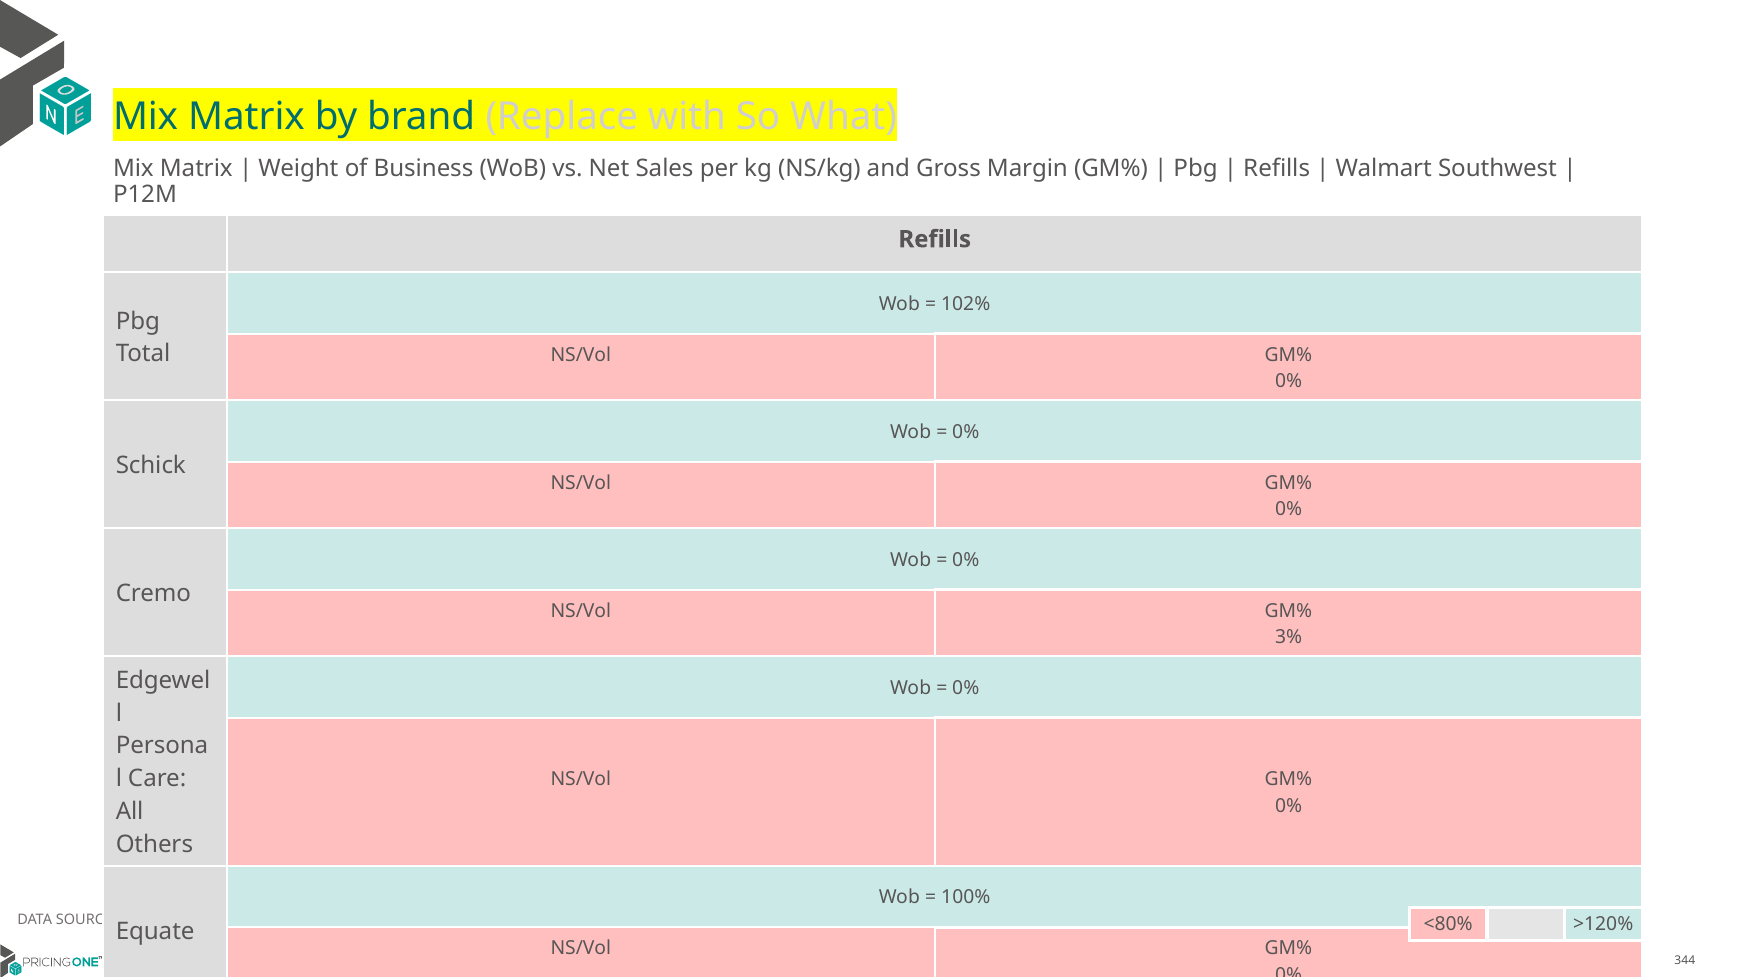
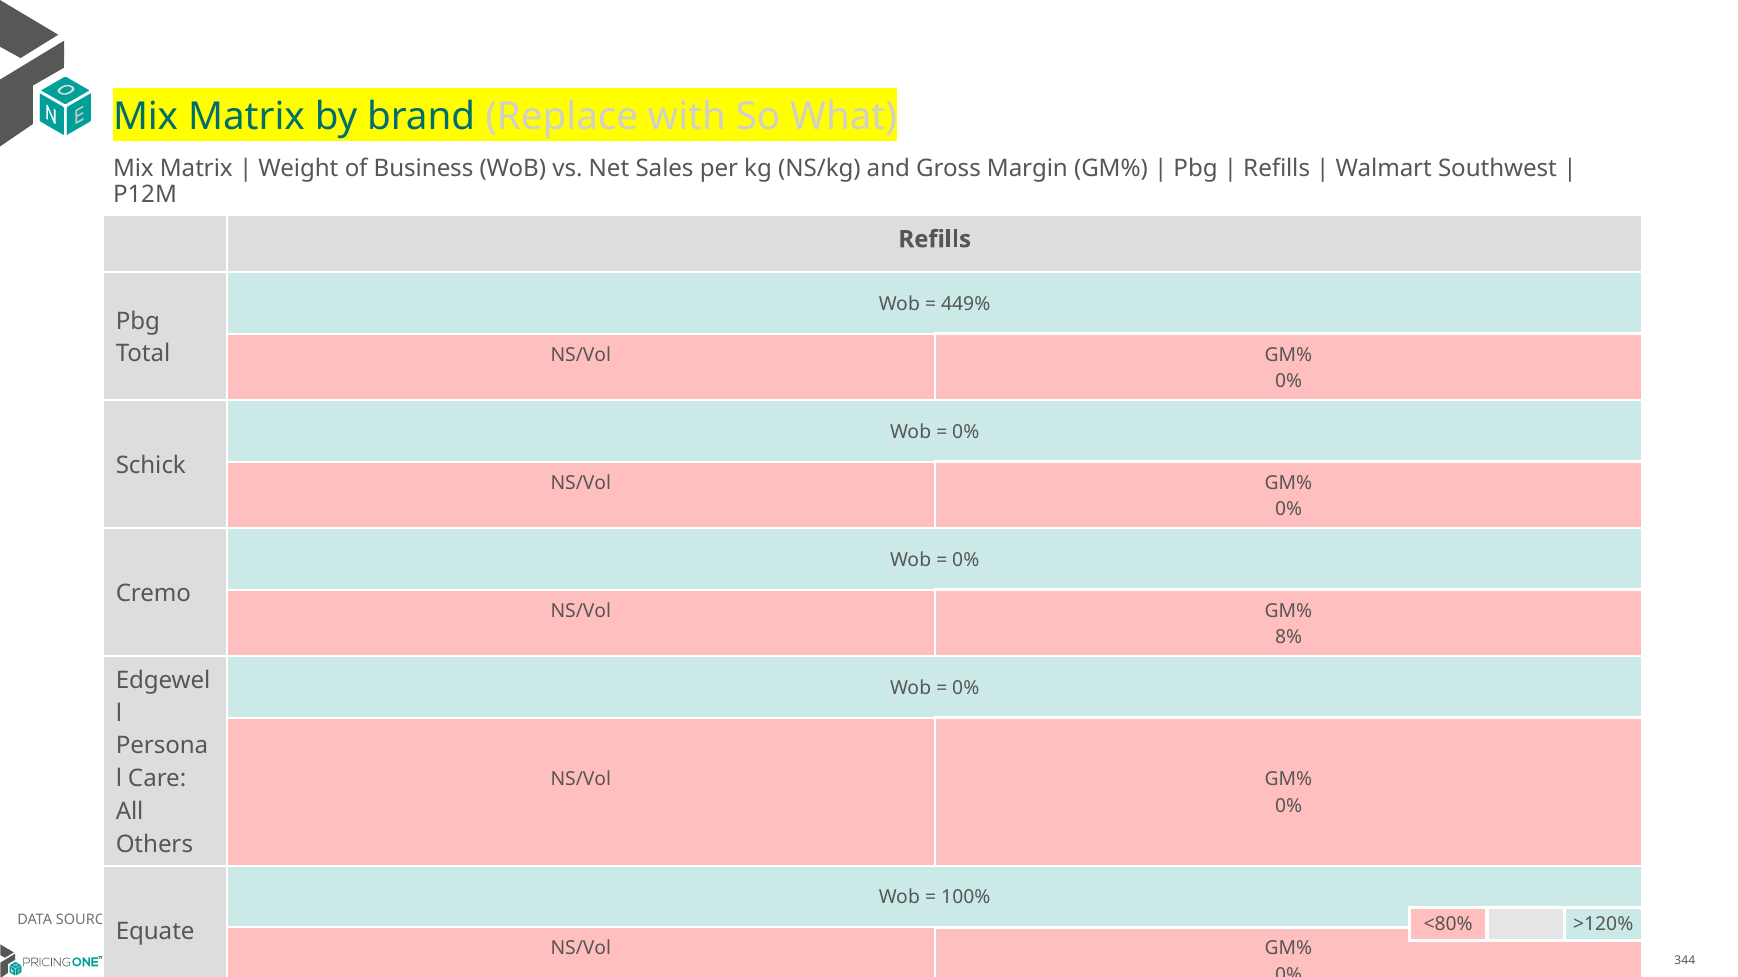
102%: 102% -> 449% (966, 304)
3%: 3% -> 8% (1289, 638)
